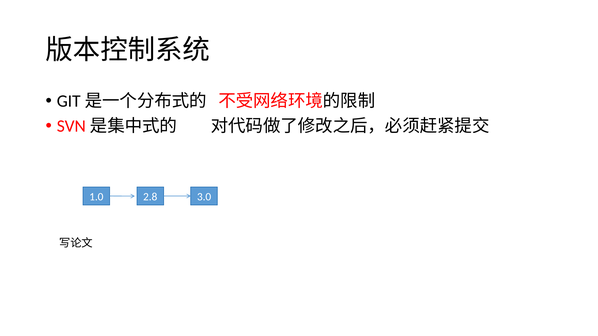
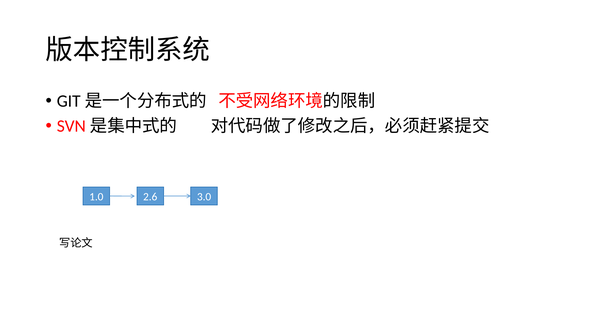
2.8: 2.8 -> 2.6 (150, 197)
